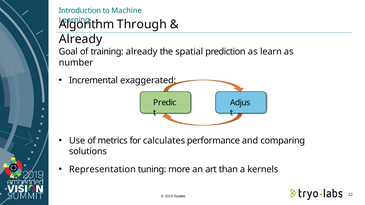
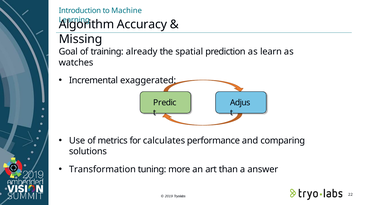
Through: Through -> Accuracy (142, 24)
Already: Already -> Missing (81, 39)
number: number -> watches (76, 63)
Representation: Representation -> Transformation (102, 170)
kernels: kernels -> answer (263, 170)
